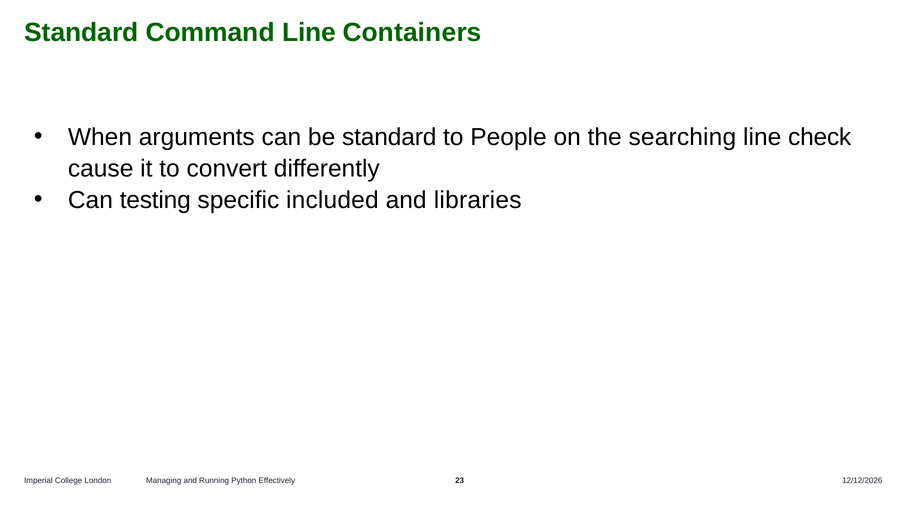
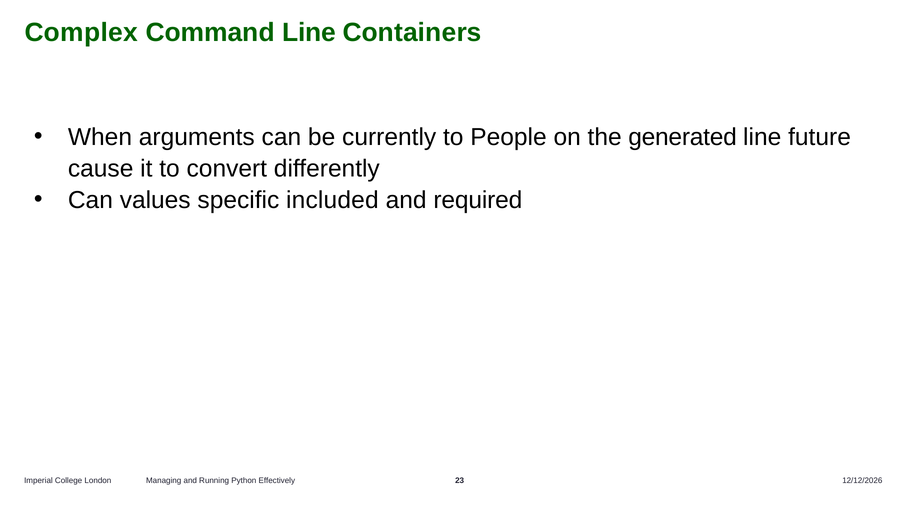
Standard: Standard -> Complex (81, 33)
be standard: standard -> currently (389, 137)
searching: searching -> generated (683, 137)
check: check -> future (820, 137)
testing: testing -> values (155, 200)
libraries: libraries -> required (478, 200)
